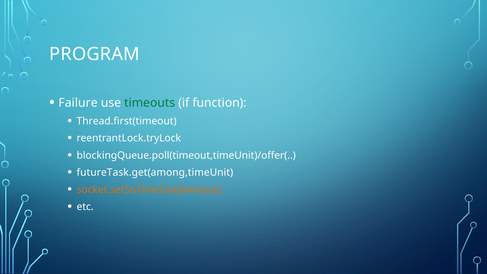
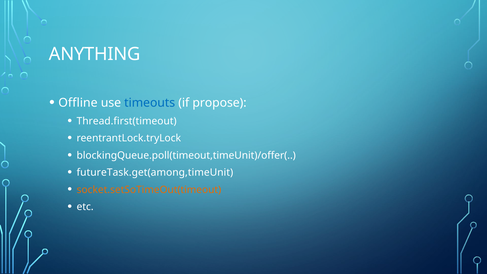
PROGRAM: PROGRAM -> ANYTHING (95, 54)
Failure: Failure -> Offline (78, 103)
timeouts colour: green -> blue (150, 103)
function: function -> propose (219, 103)
